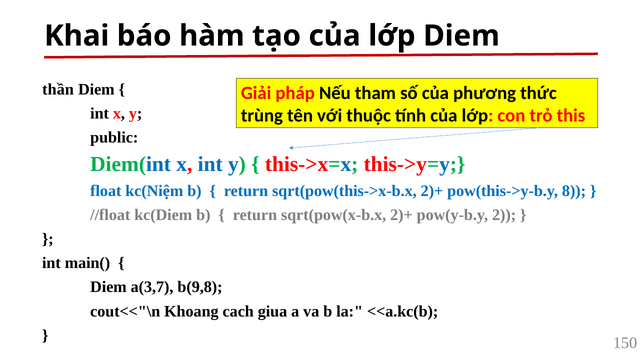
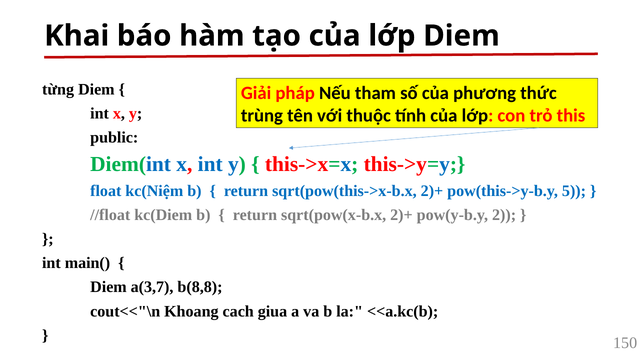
thần: thần -> từng (58, 89)
8: 8 -> 5 (574, 191)
b(9,8: b(9,8 -> b(8,8 (200, 287)
